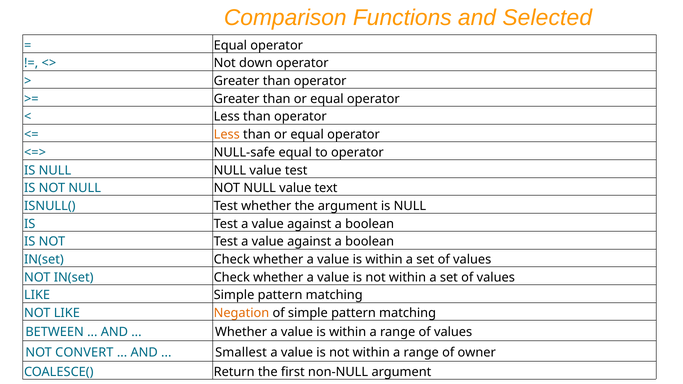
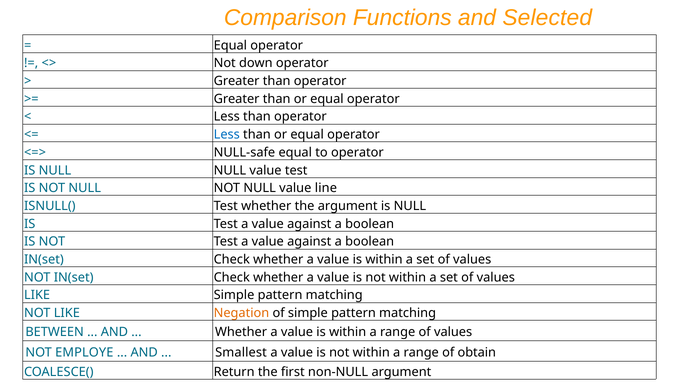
Less colour: orange -> blue (227, 135)
text: text -> line (326, 188)
CONVERT: CONVERT -> EMPLOYE (84, 353)
owner: owner -> obtain (477, 353)
